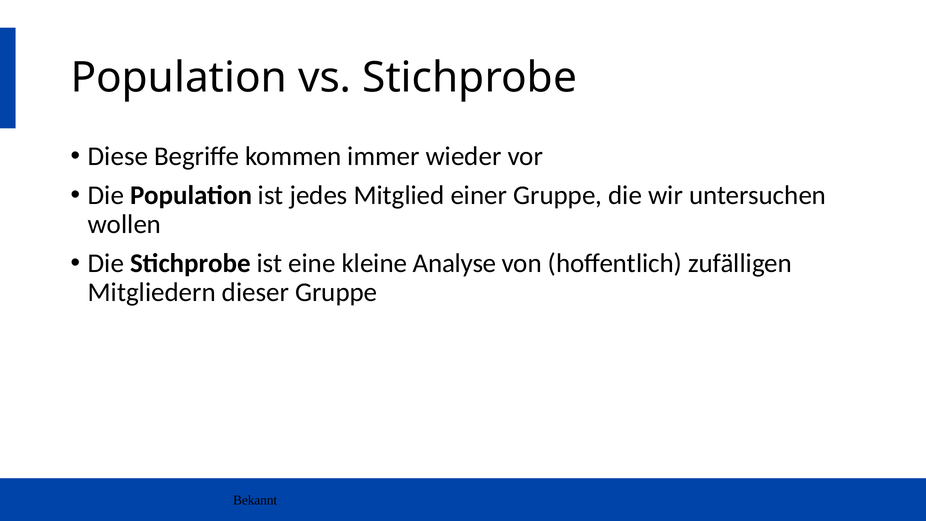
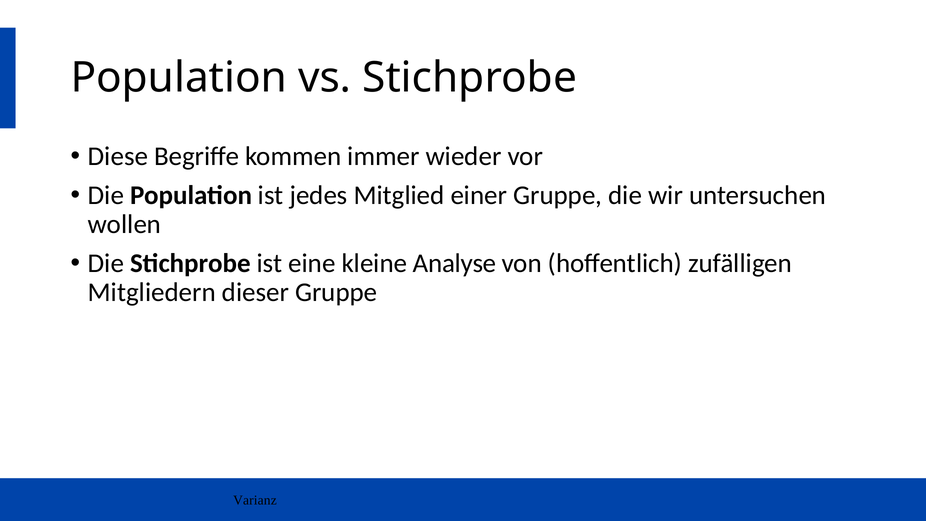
Bekannt: Bekannt -> Varianz (255, 500)
